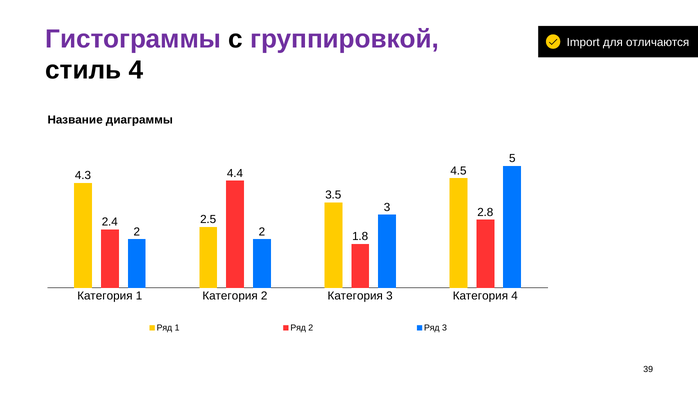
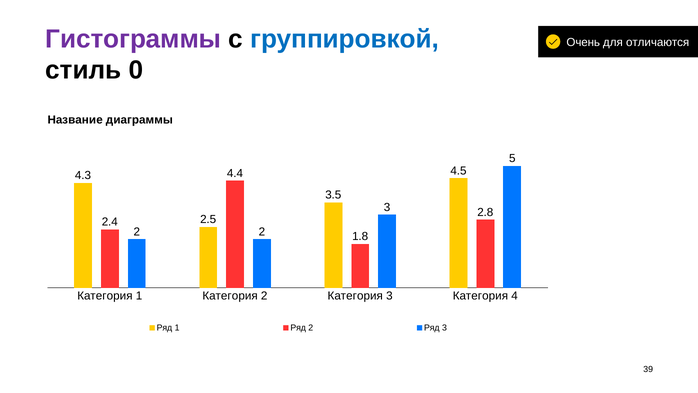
группировкой colour: purple -> blue (345, 39)
Import: Import -> Очень (583, 42)
стиль 4: 4 -> 0 (136, 70)
